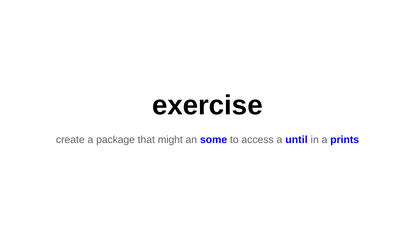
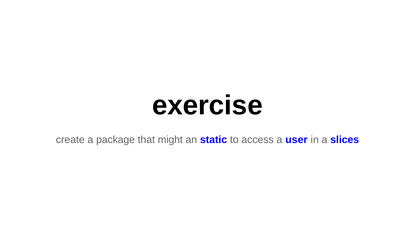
some: some -> static (214, 140)
until: until -> user (296, 140)
prints: prints -> slices (345, 140)
